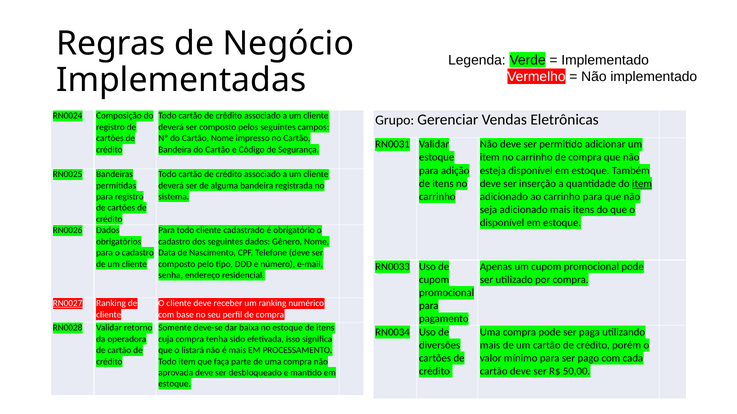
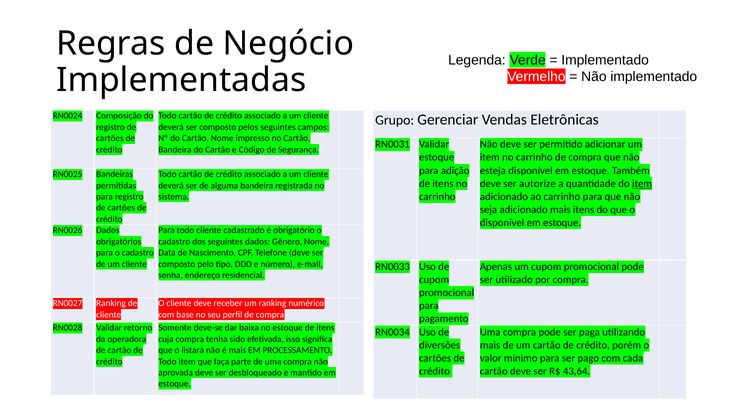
inserção: inserção -> autorize (537, 184)
RN0027 underline: present -> none (68, 304)
50,00: 50,00 -> 43,64 (577, 372)
